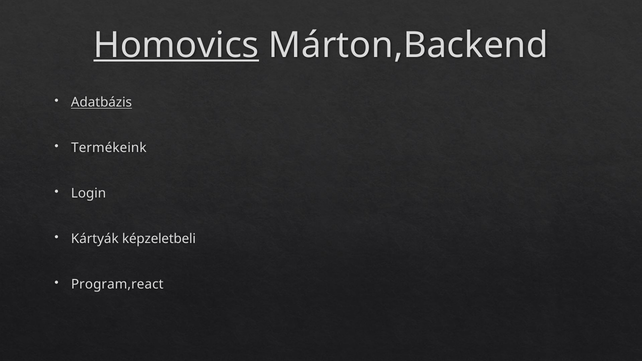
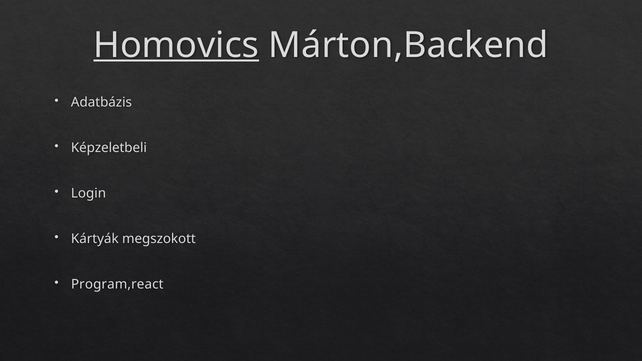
Adatbázis underline: present -> none (102, 103)
Termékeink: Termékeink -> Képzeletbeli (109, 148)
képzeletbeli: képzeletbeli -> megszokott (159, 239)
